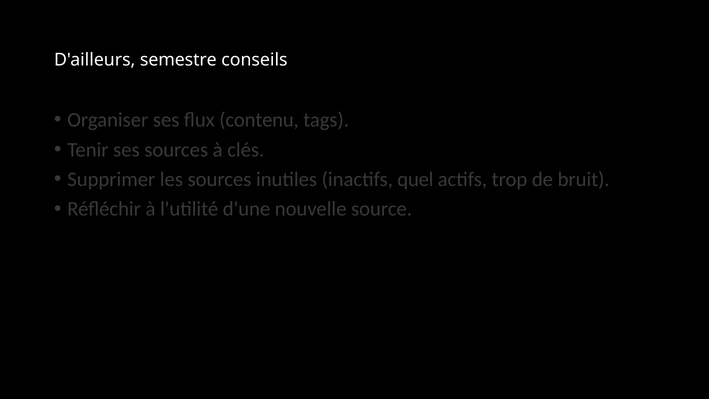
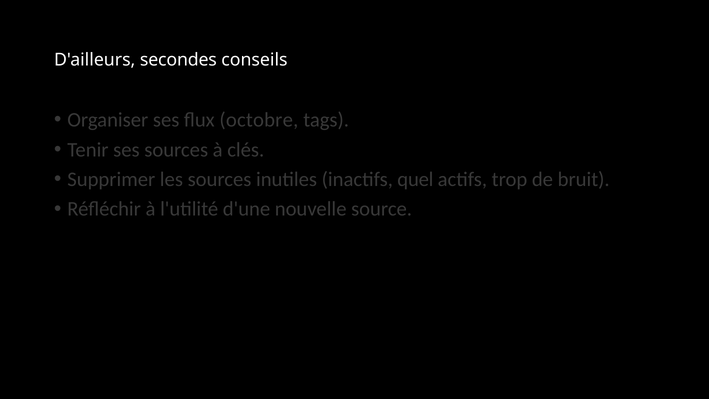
semestre: semestre -> secondes (178, 60)
contenu: contenu -> octobre (259, 120)
